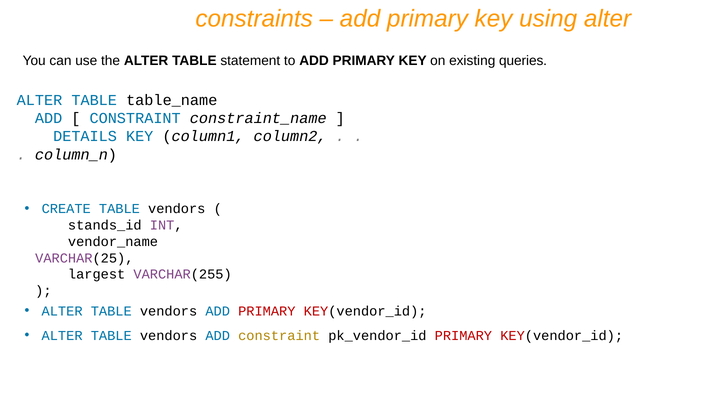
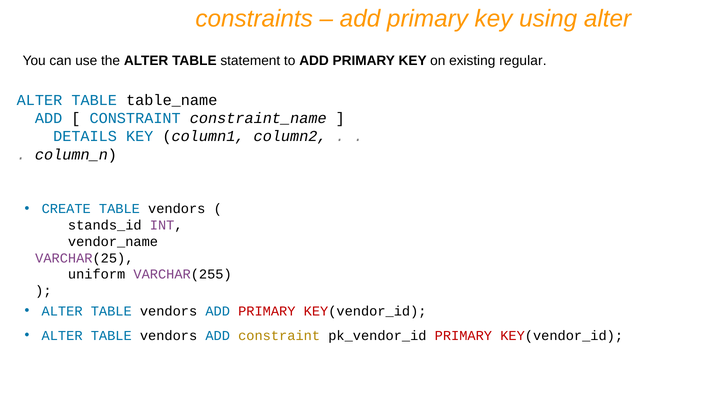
queries: queries -> regular (523, 61)
largest: largest -> uniform (97, 274)
